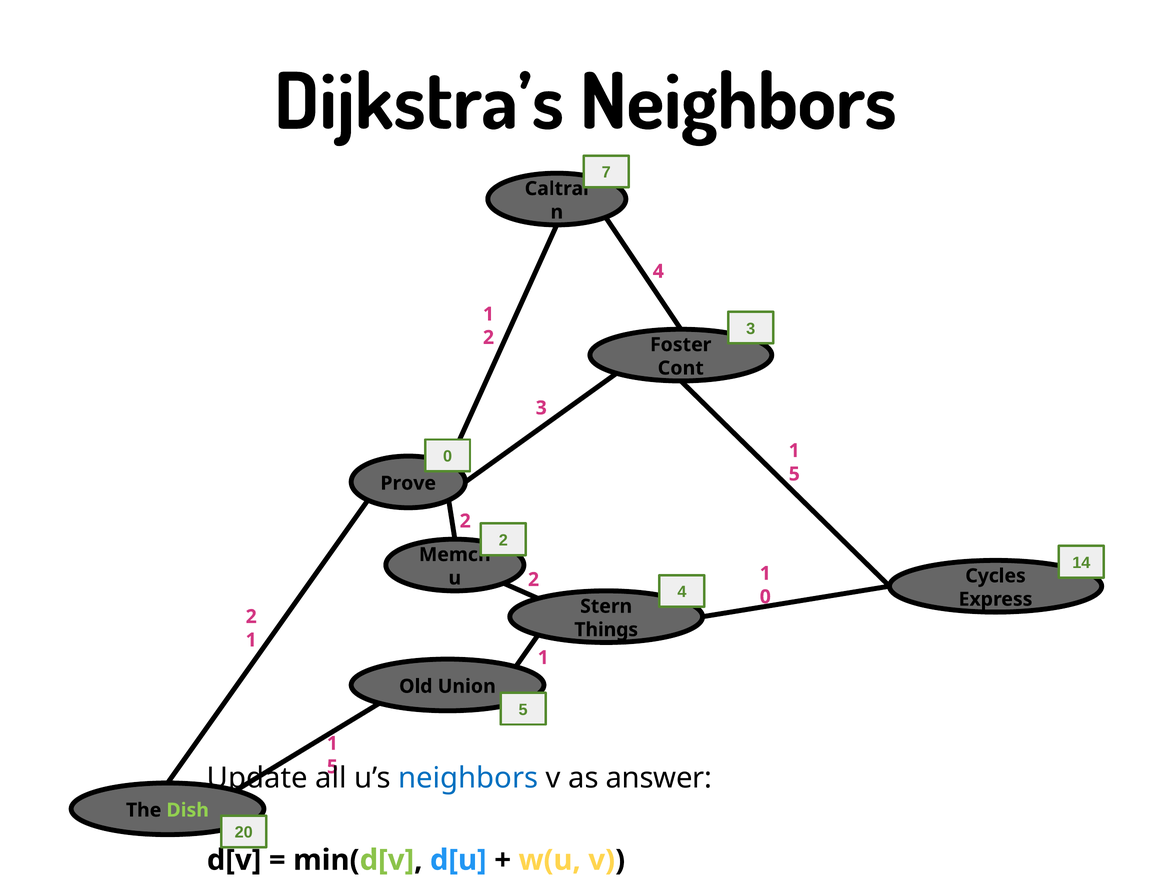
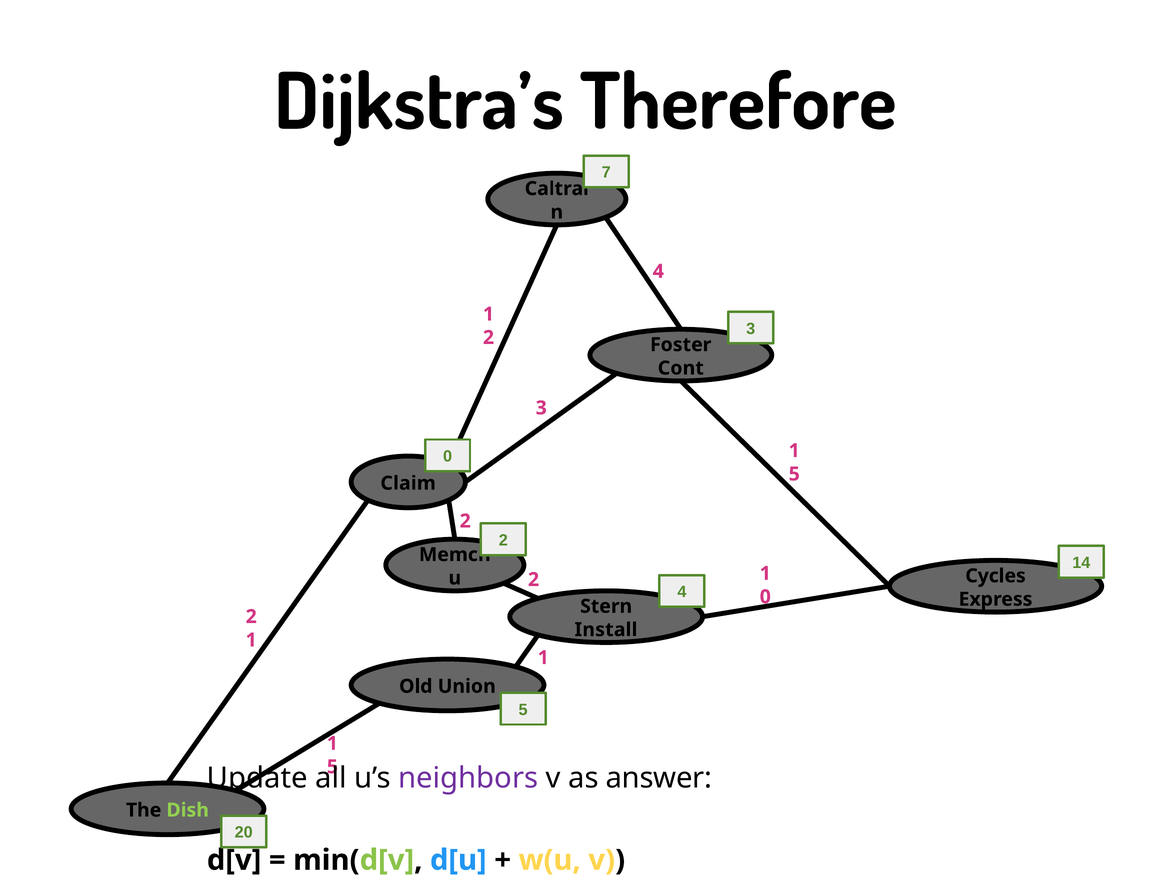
Dijkstra’s Neighbors: Neighbors -> Therefore (738, 103)
Prove: Prove -> Claim (408, 483)
Things: Things -> Install (606, 630)
neighbors colour: blue -> purple (468, 778)
